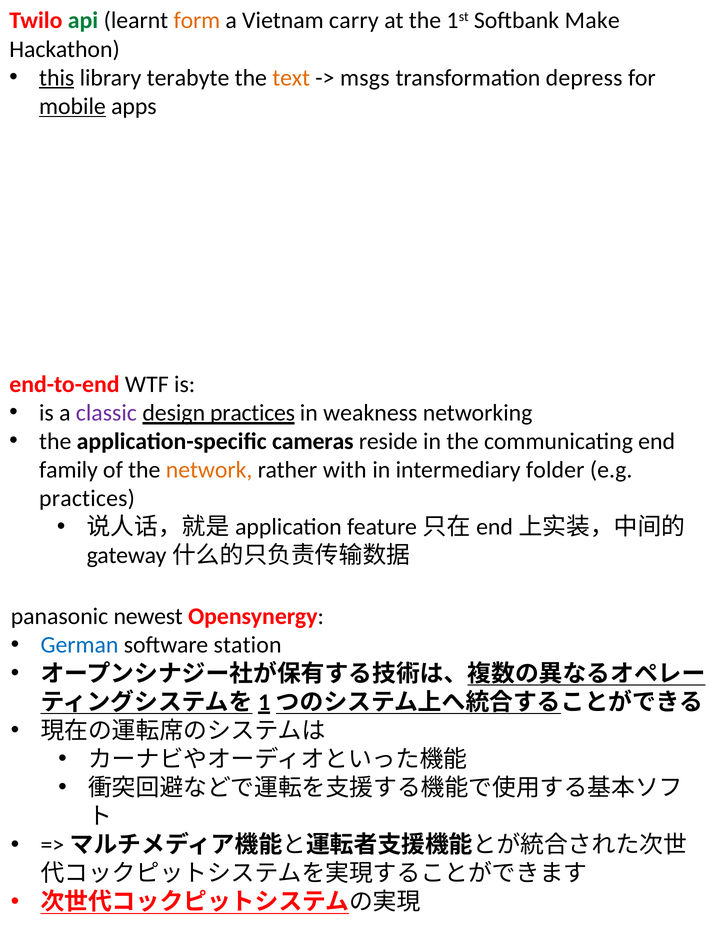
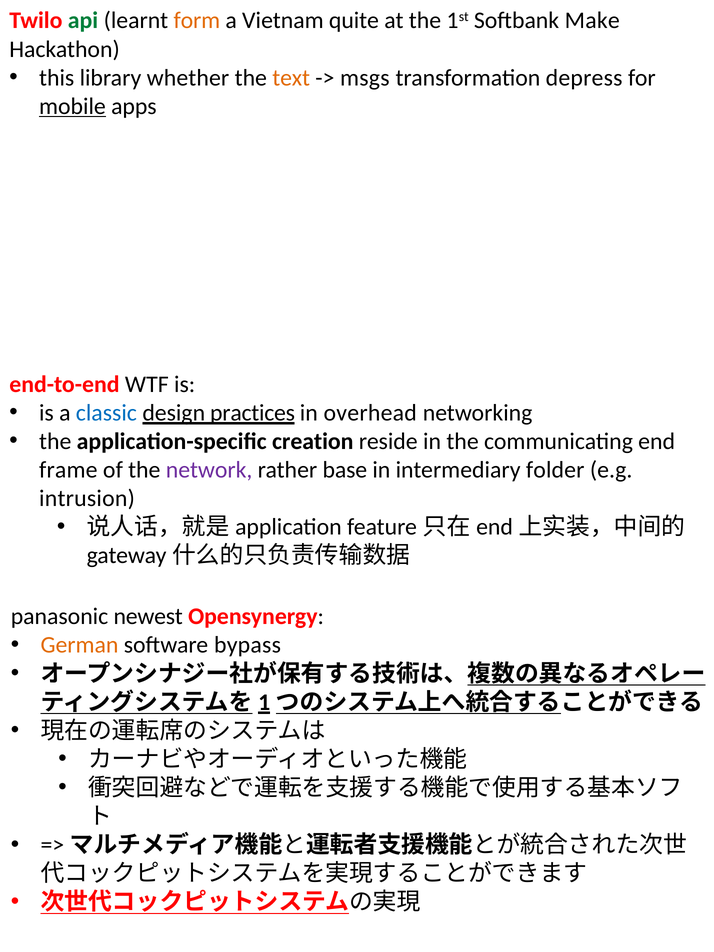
carry: carry -> quite (354, 21)
this underline: present -> none (57, 78)
terabyte: terabyte -> whether (188, 78)
classic colour: purple -> blue (106, 413)
weakness: weakness -> overhead (370, 413)
cameras: cameras -> creation (313, 441)
family: family -> frame (68, 470)
network colour: orange -> purple (209, 470)
with: with -> base (345, 470)
practices: practices -> intrusion (87, 498)
German colour: blue -> orange (80, 645)
station: station -> bypass (247, 645)
